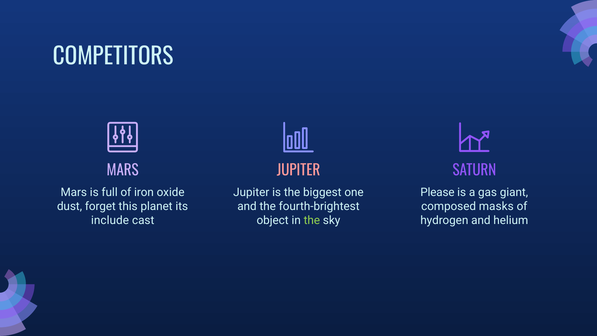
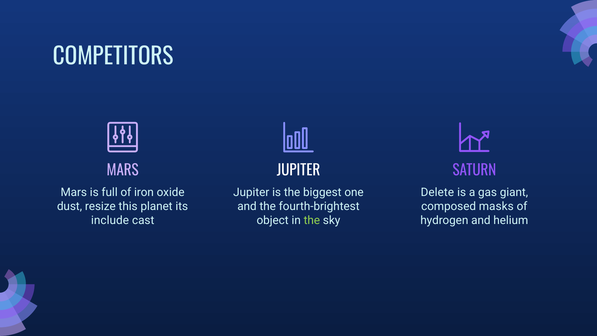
JUPITER colour: pink -> white (298, 171)
Please: Please -> Delete (437, 192)
forget: forget -> resize (100, 206)
